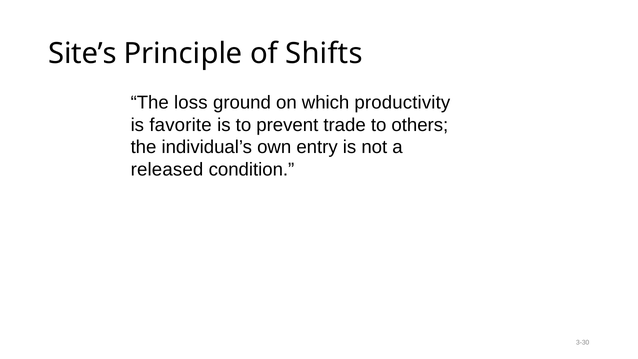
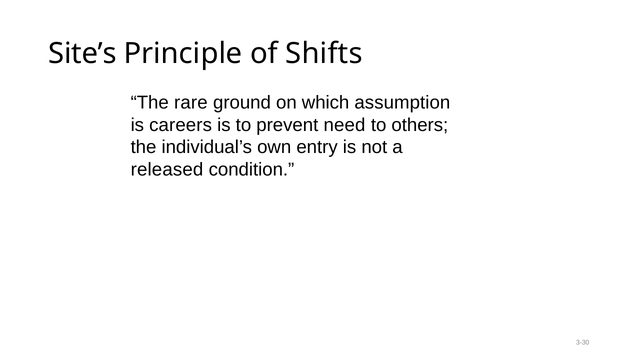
loss: loss -> rare (191, 103)
productivity: productivity -> assumption (402, 103)
favorite: favorite -> careers (181, 125)
trade: trade -> need (344, 125)
